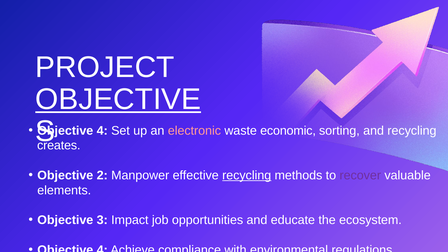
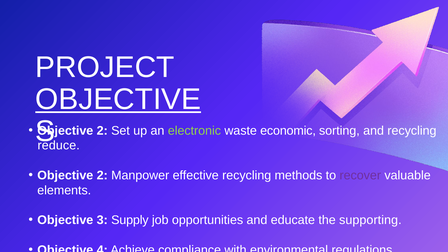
4: 4 -> 2 (102, 131)
electronic colour: pink -> light green (194, 131)
creates: creates -> reduce (59, 146)
recycling underline: present -> none (247, 175)
Impact: Impact -> Supply (130, 220)
ecosystem: ecosystem -> supporting (370, 220)
